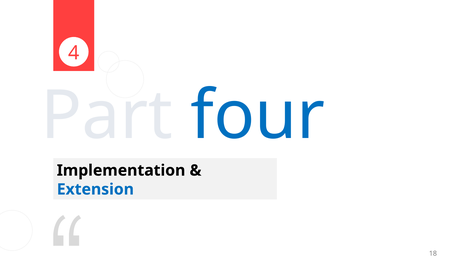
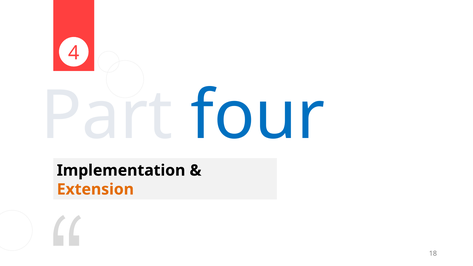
Extension colour: blue -> orange (95, 189)
